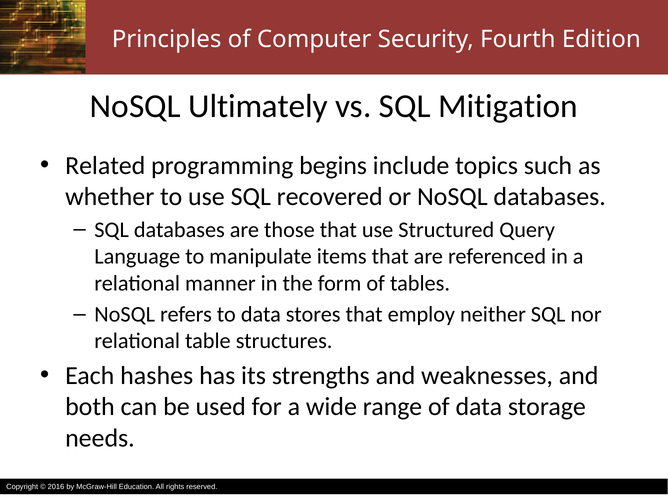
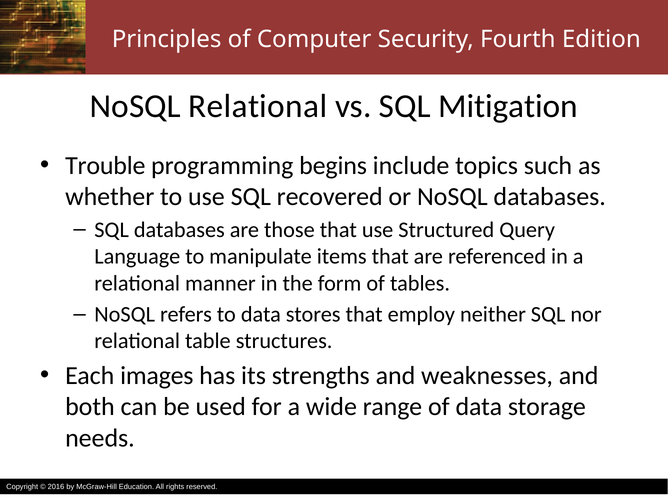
NoSQL Ultimately: Ultimately -> Relational (258, 106)
Related: Related -> Trouble (105, 165)
hashes: hashes -> images (157, 376)
